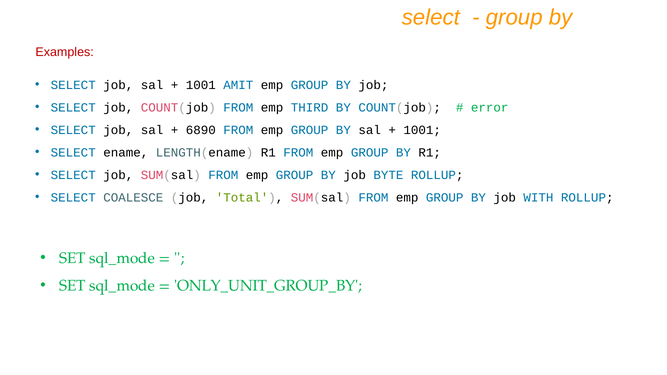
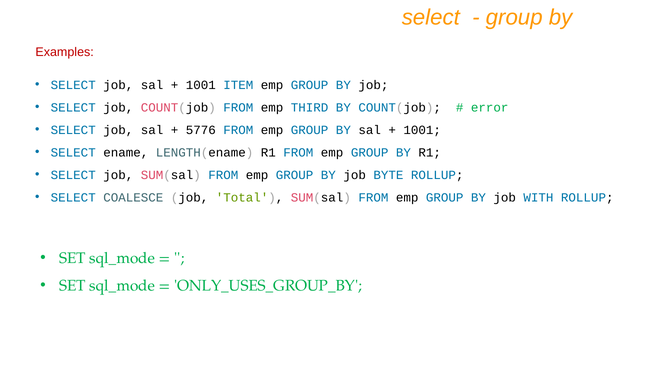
AMIT: AMIT -> ITEM (238, 85)
6890: 6890 -> 5776 (201, 130)
ONLY_UNIT_GROUP_BY: ONLY_UNIT_GROUP_BY -> ONLY_USES_GROUP_BY (268, 286)
